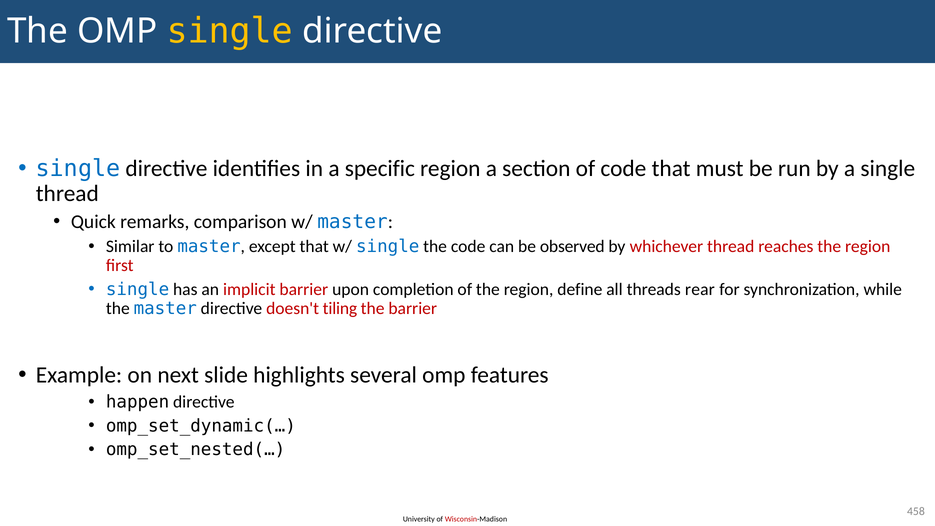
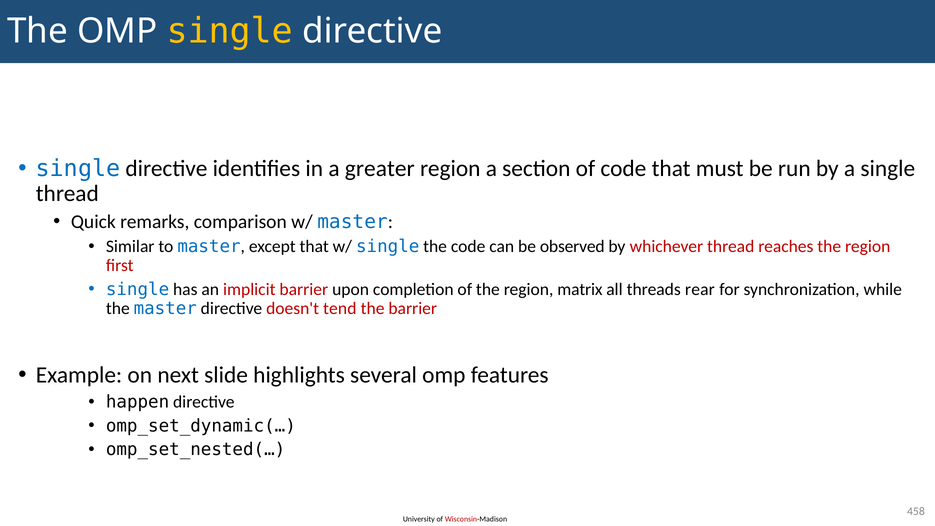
specific: specific -> greater (380, 168)
define: define -> matrix (580, 289)
tiling: tiling -> tend (340, 308)
